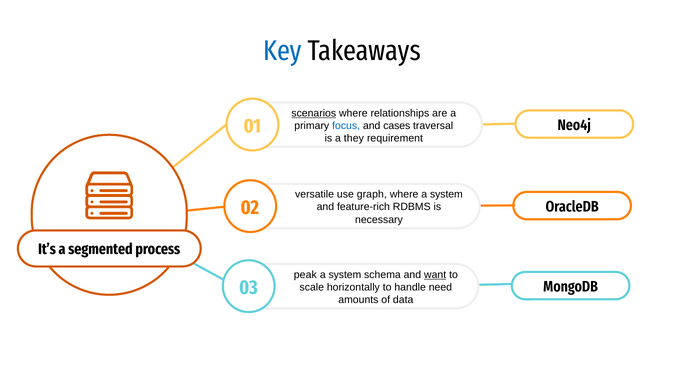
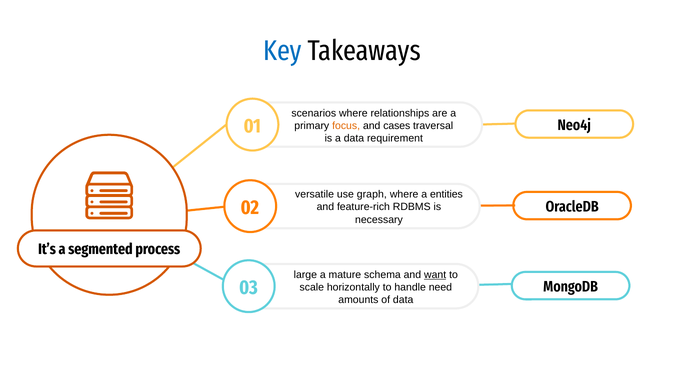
scenarios underline: present -> none (314, 113)
focus colour: blue -> orange (346, 126)
a they: they -> data (354, 138)
where a system: system -> entities (446, 194)
peak: peak -> large (305, 275)
system: system -> mature (345, 275)
